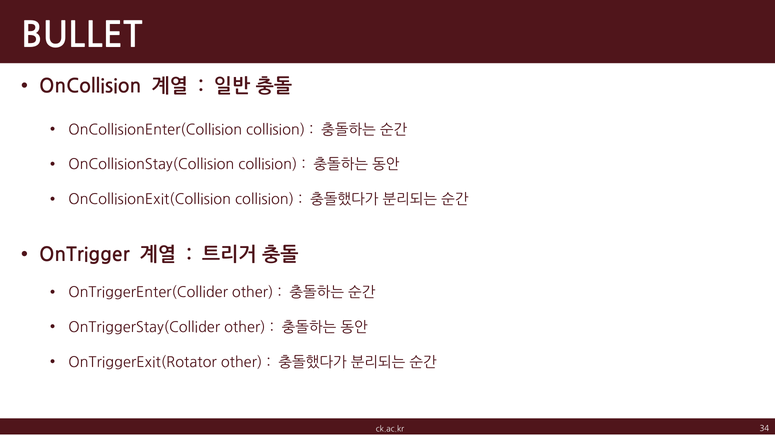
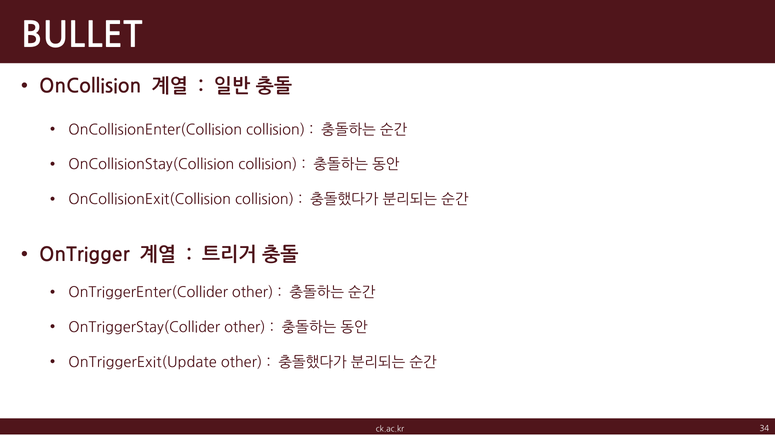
OnTriggerExit(Rotator: OnTriggerExit(Rotator -> OnTriggerExit(Update (142, 362)
